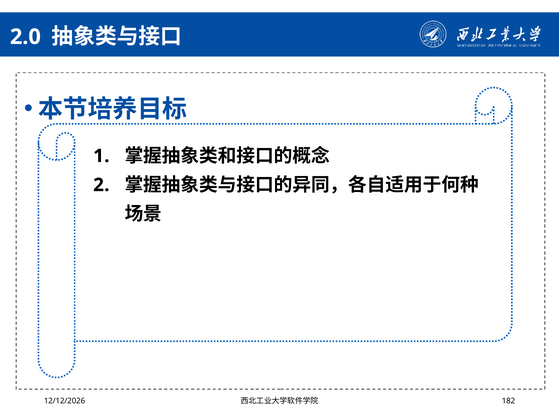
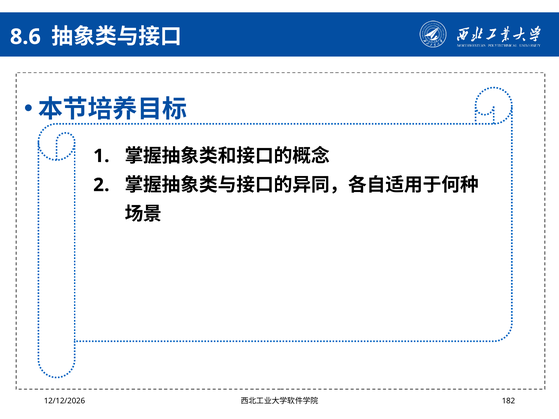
2.0: 2.0 -> 8.6 (25, 37)
